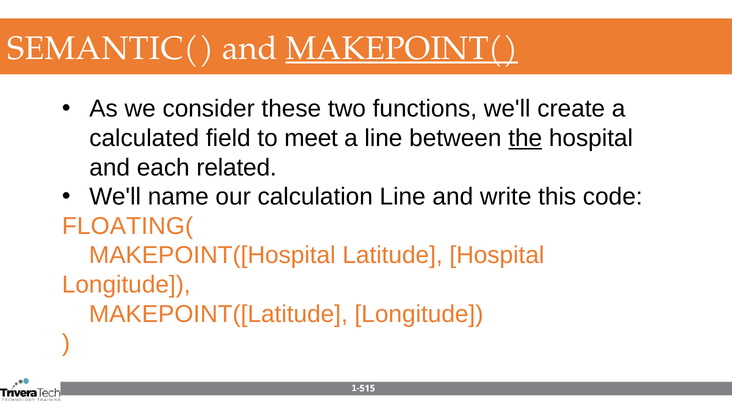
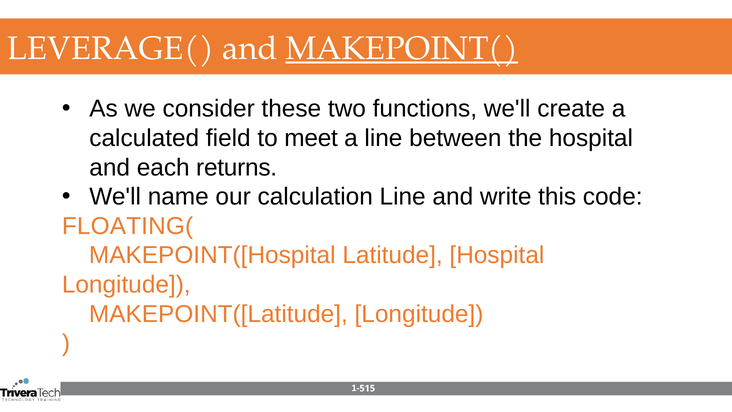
SEMANTIC(: SEMANTIC( -> LEVERAGE( (111, 49)
the underline: present -> none (525, 138)
related: related -> returns (237, 167)
